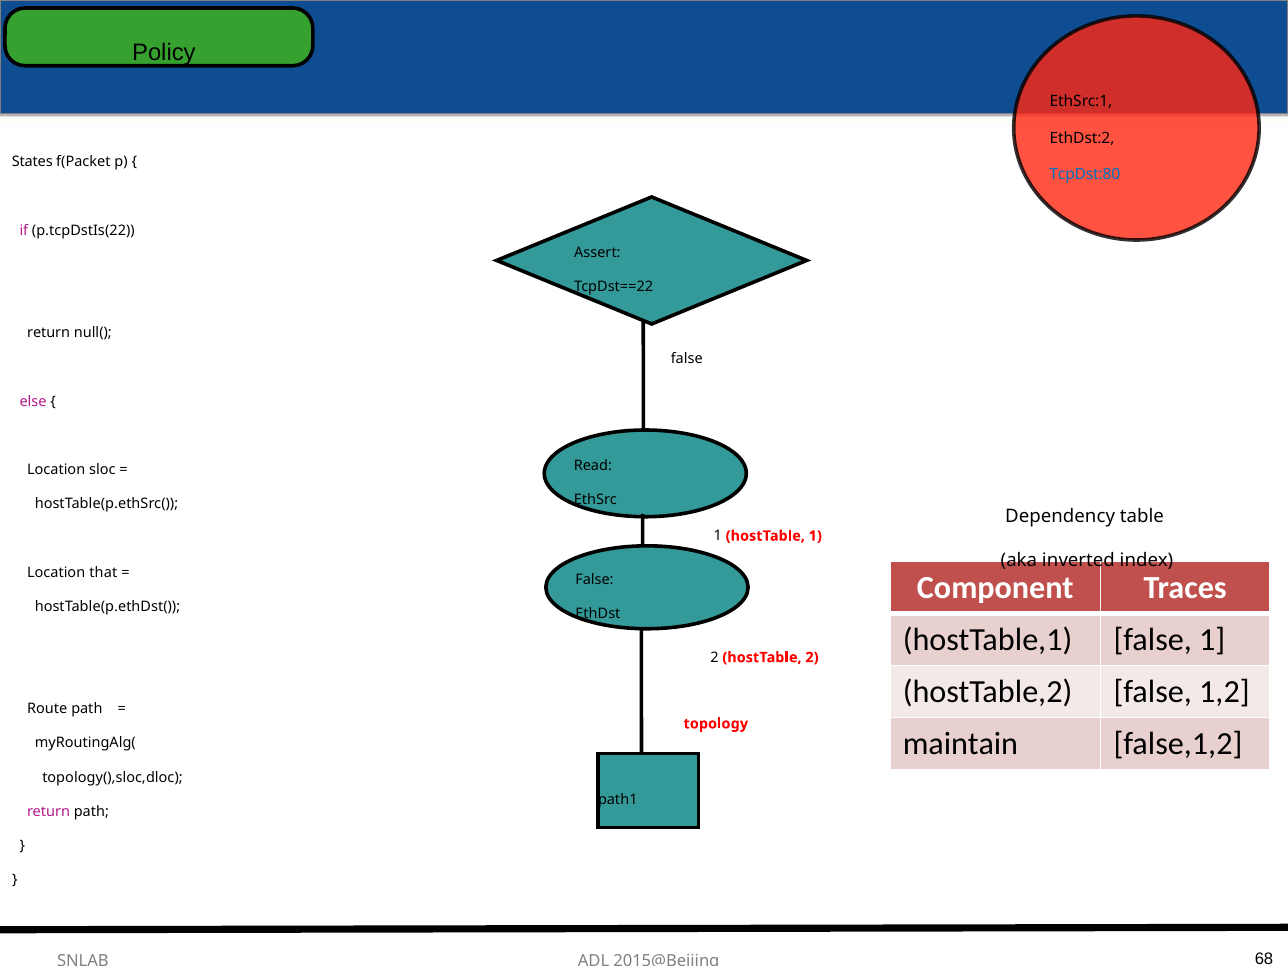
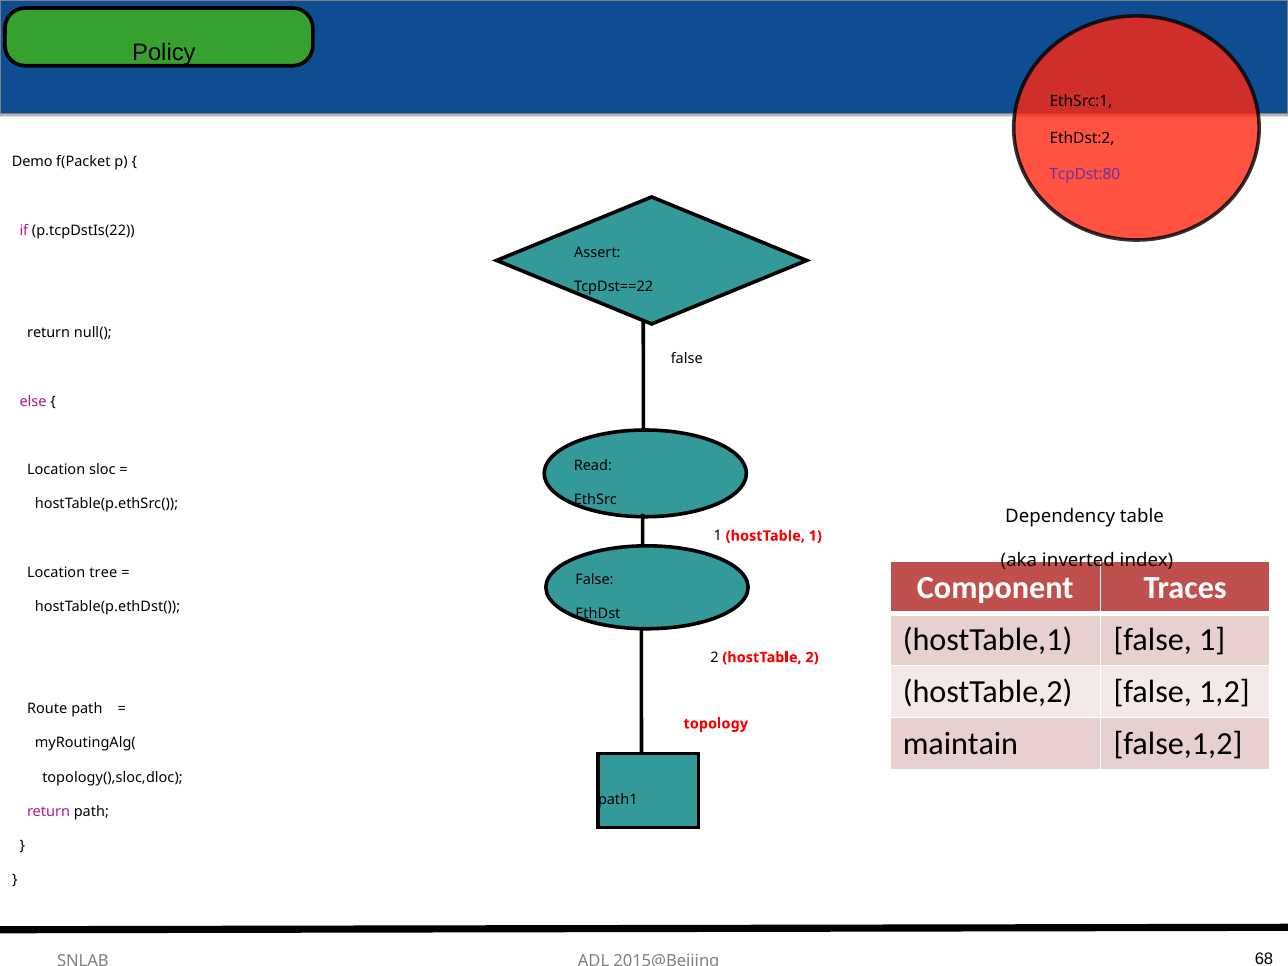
States: States -> Demo (32, 162)
TcpDst:80 colour: blue -> purple (1085, 175)
that: that -> tree (103, 572)
